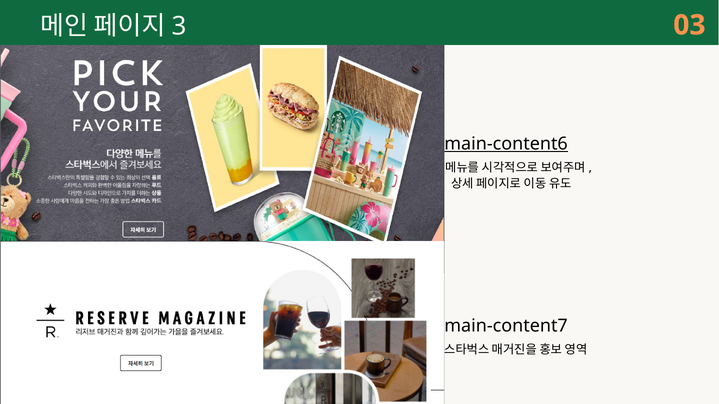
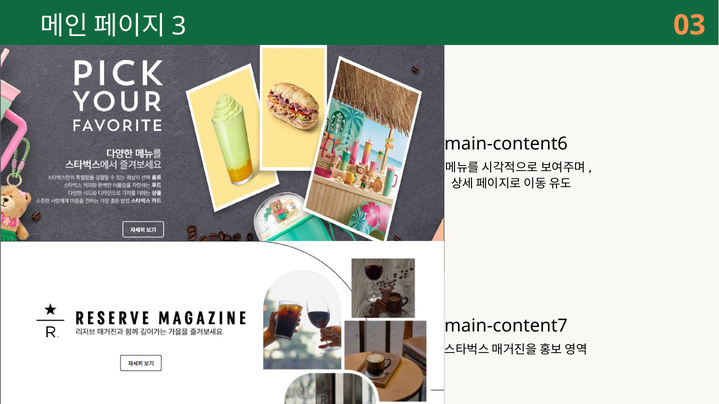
main-content6 underline: present -> none (506, 144)
